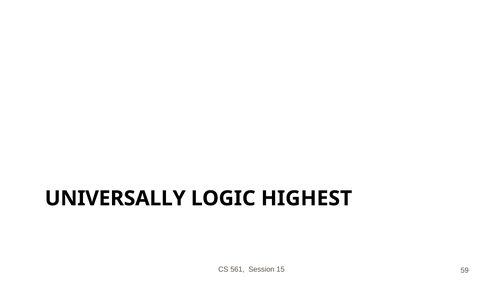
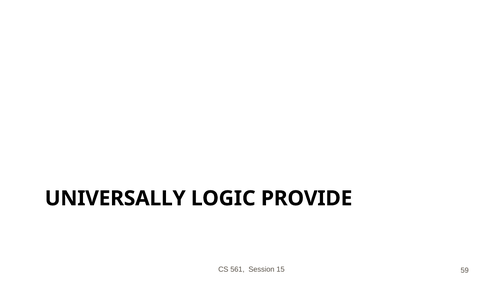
HIGHEST: HIGHEST -> PROVIDE (307, 198)
